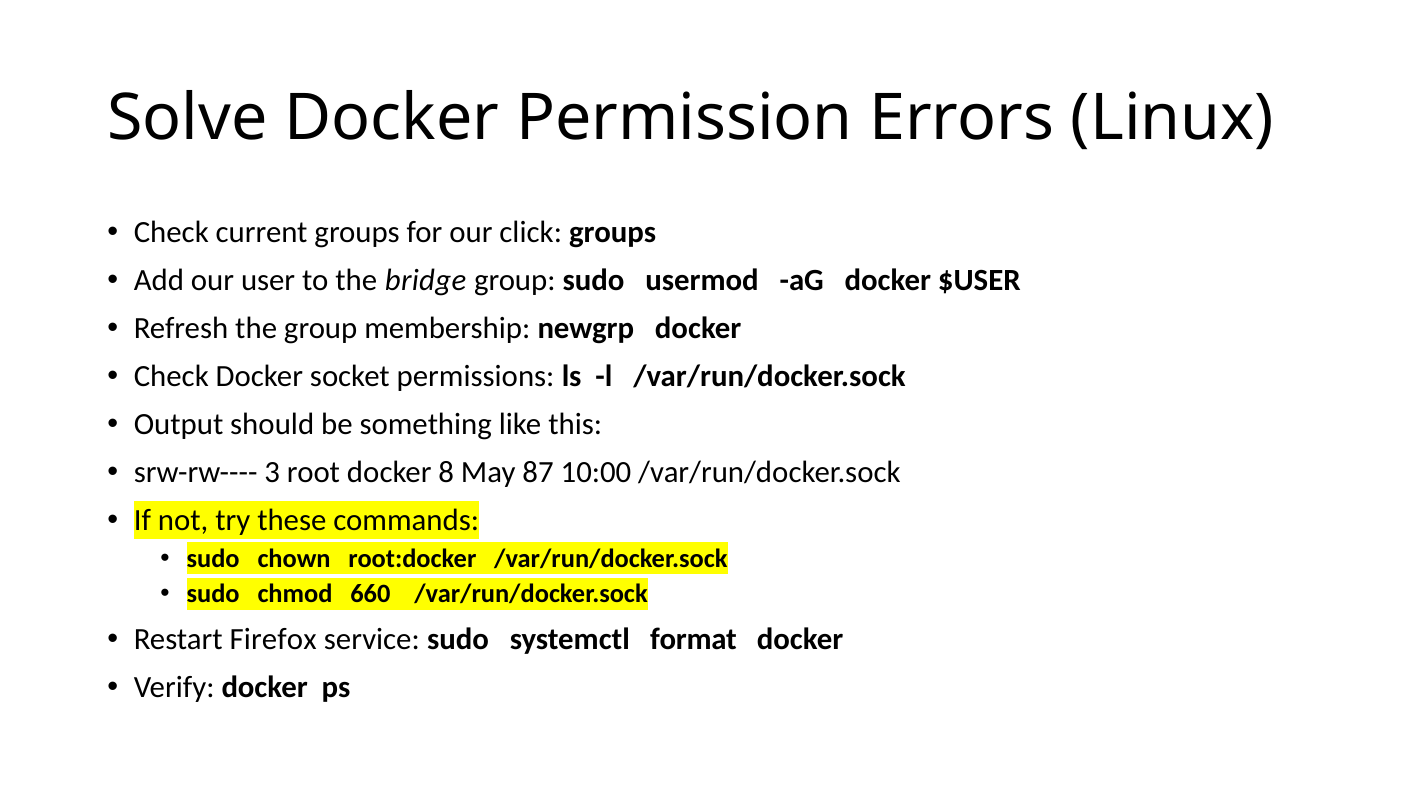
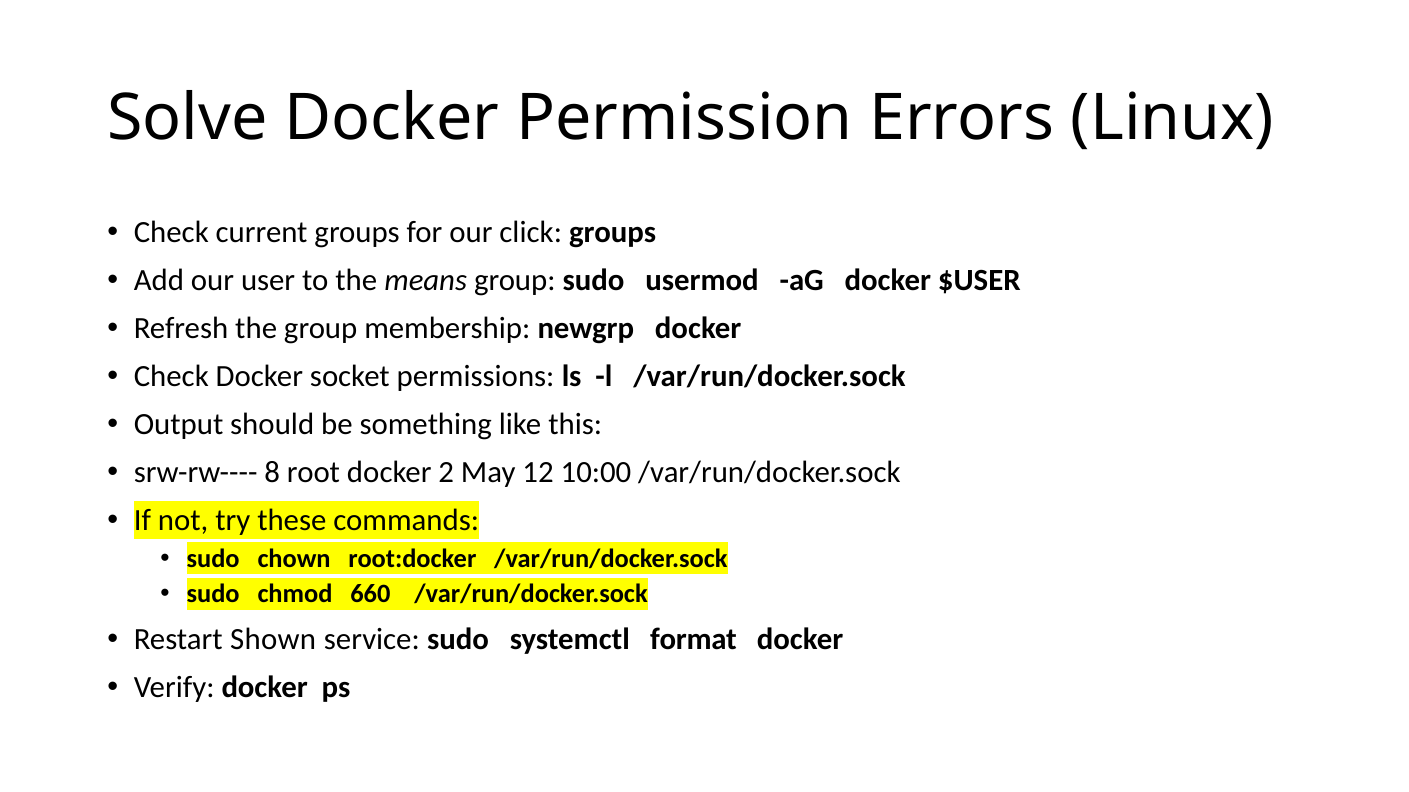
bridge: bridge -> means (426, 281)
3: 3 -> 8 (272, 473)
8: 8 -> 2 (446, 473)
87: 87 -> 12 (538, 473)
Firefox: Firefox -> Shown (273, 640)
